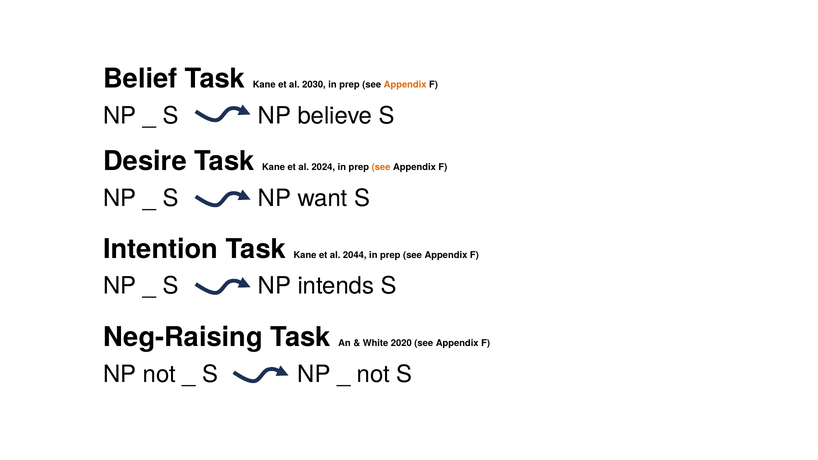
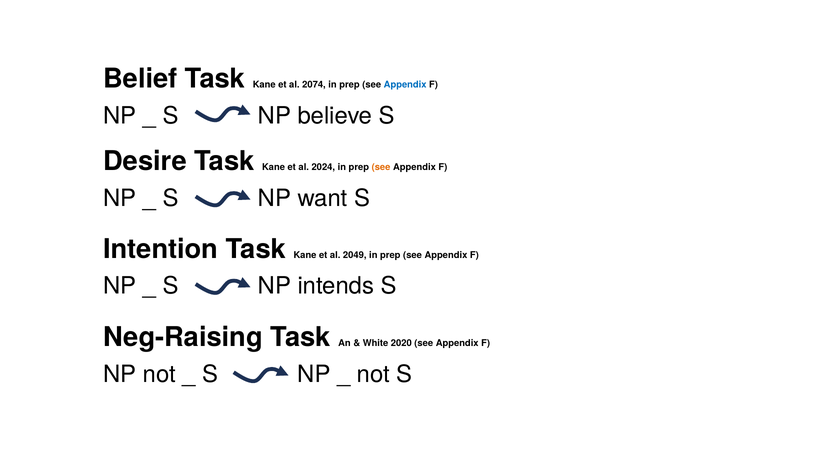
2030: 2030 -> 2074 (314, 85)
Appendix colour: orange -> blue (405, 85)
2044: 2044 -> 2049 (355, 255)
